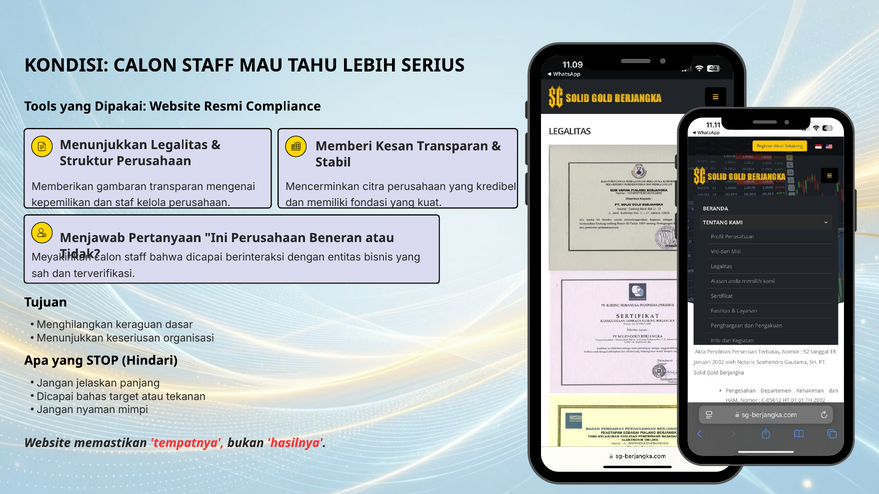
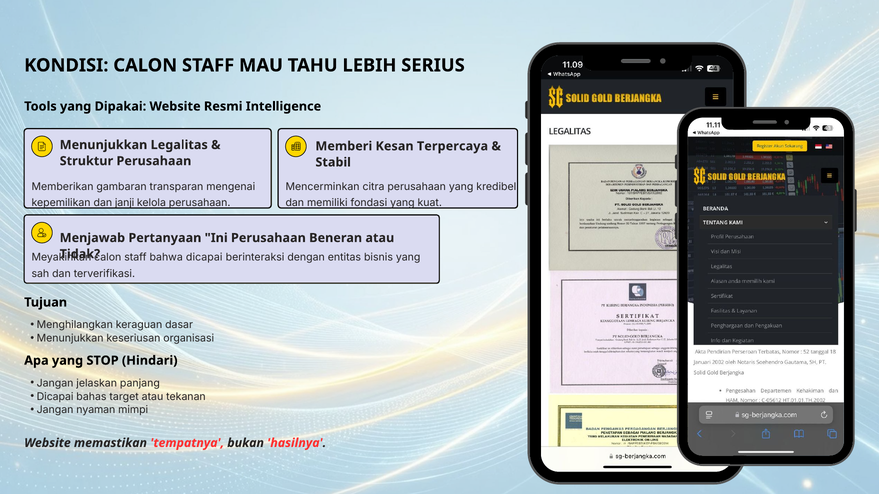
Compliance: Compliance -> Intelligence (283, 106)
Kesan Transparan: Transparan -> Terpercaya (452, 146)
staf: staf -> janji (125, 203)
